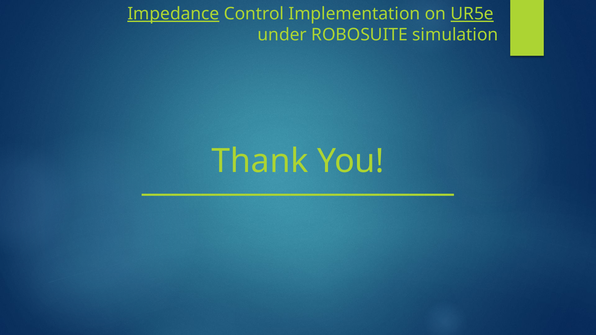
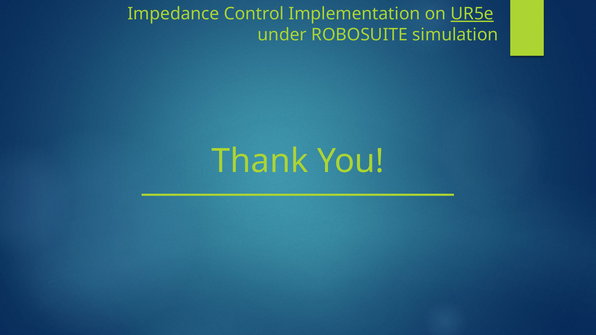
Impedance underline: present -> none (173, 14)
